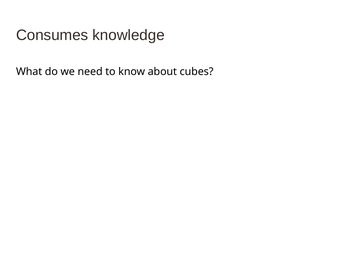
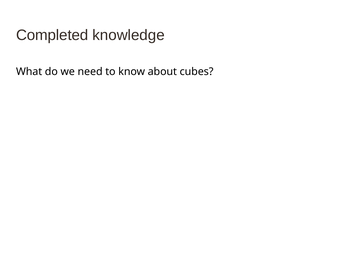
Consumes: Consumes -> Completed (52, 35)
